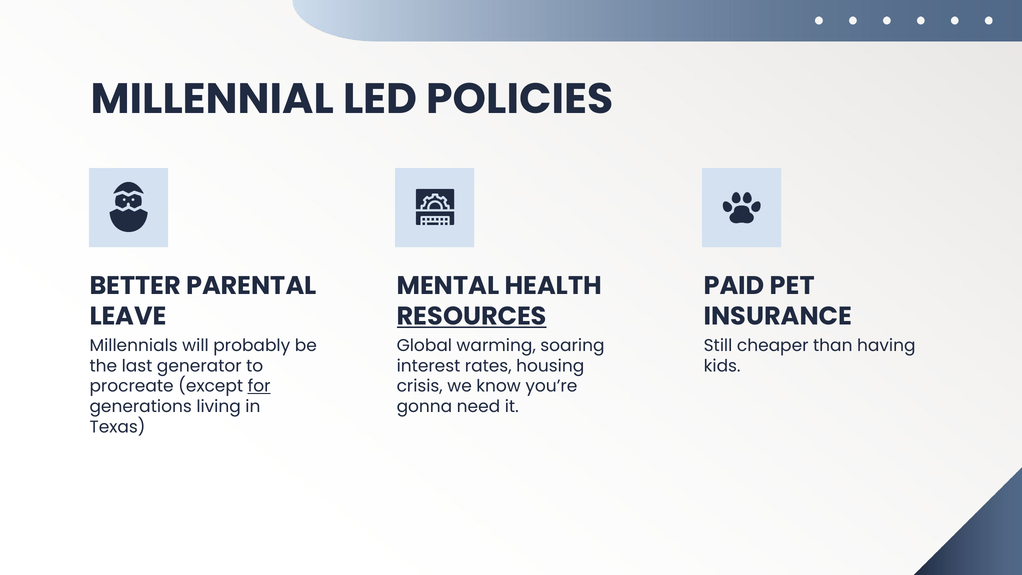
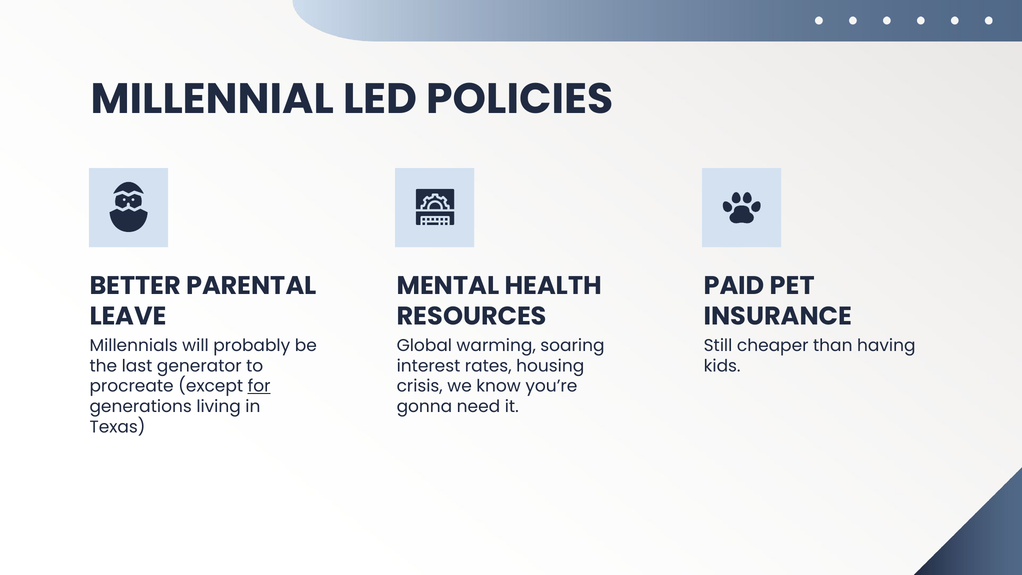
RESOURCES underline: present -> none (472, 316)
